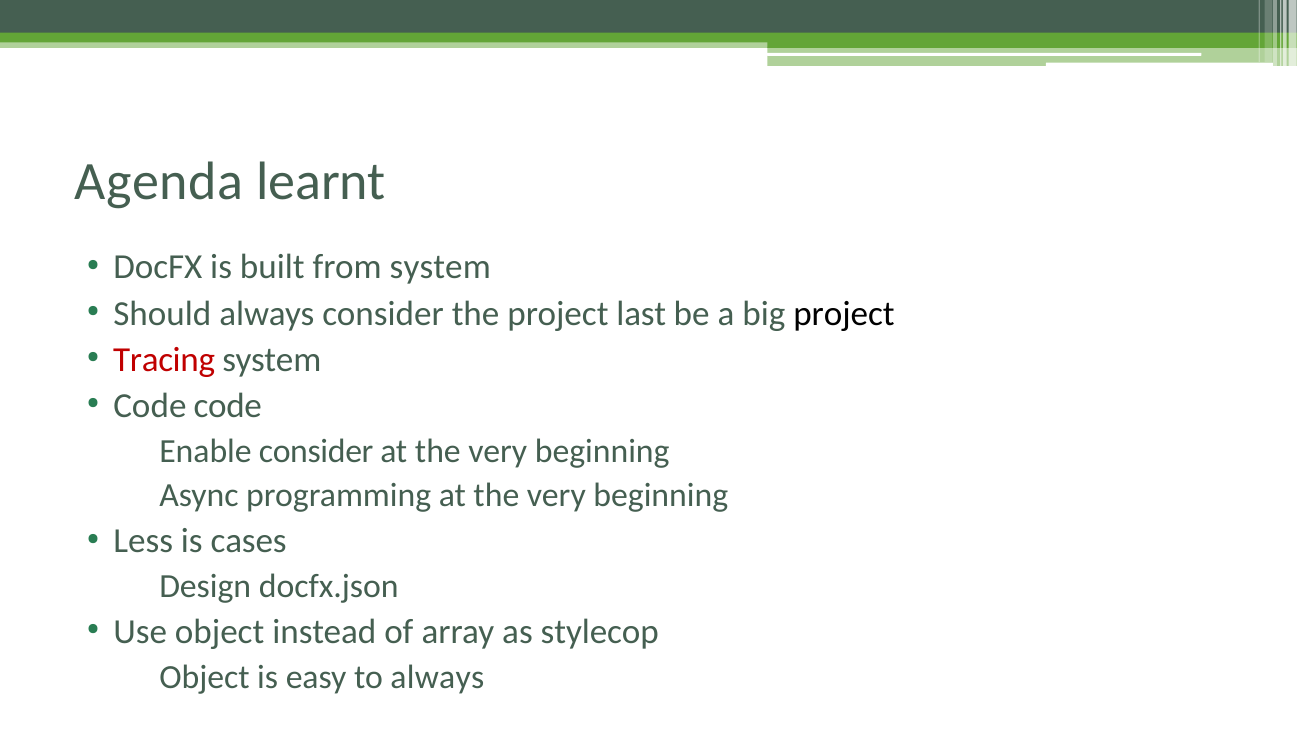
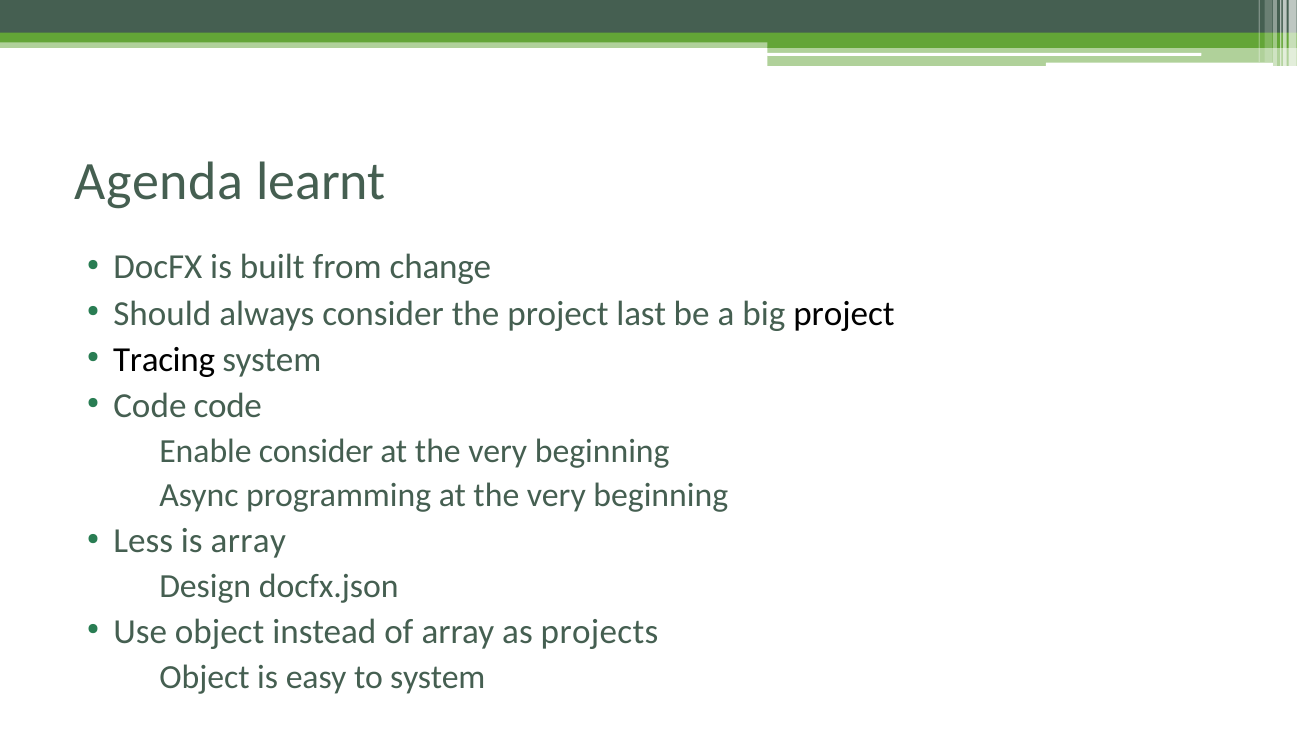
from system: system -> change (440, 268)
Tracing colour: red -> black (164, 360)
is cases: cases -> array (248, 541)
stylecop: stylecop -> projects (600, 632)
to always: always -> system (438, 678)
